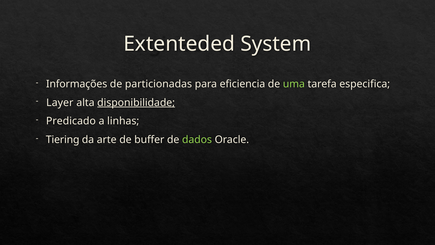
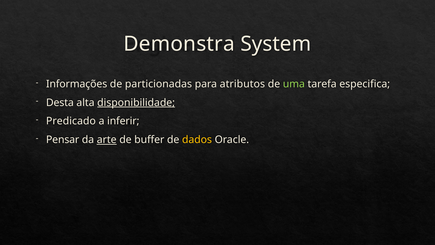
Extenteded: Extenteded -> Demonstra (179, 44)
eficiencia: eficiencia -> atributos (242, 84)
Layer: Layer -> Desta (60, 102)
linhas: linhas -> inferir (123, 121)
Tiering: Tiering -> Pensar (63, 140)
arte underline: none -> present (107, 140)
dados colour: light green -> yellow (197, 140)
